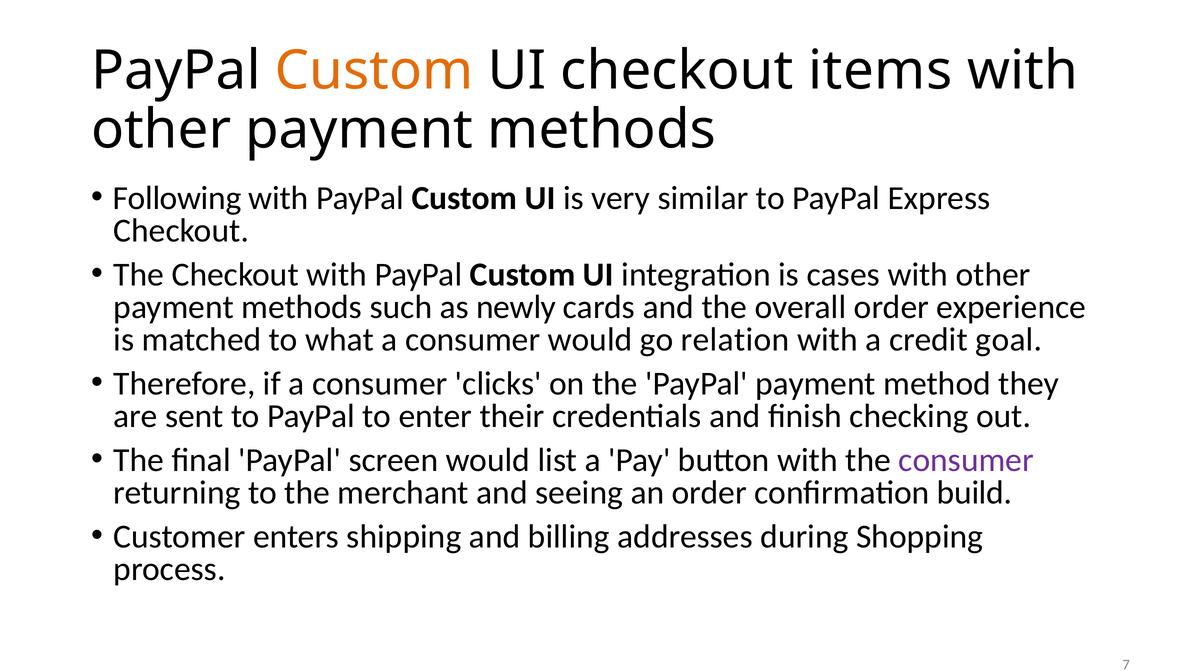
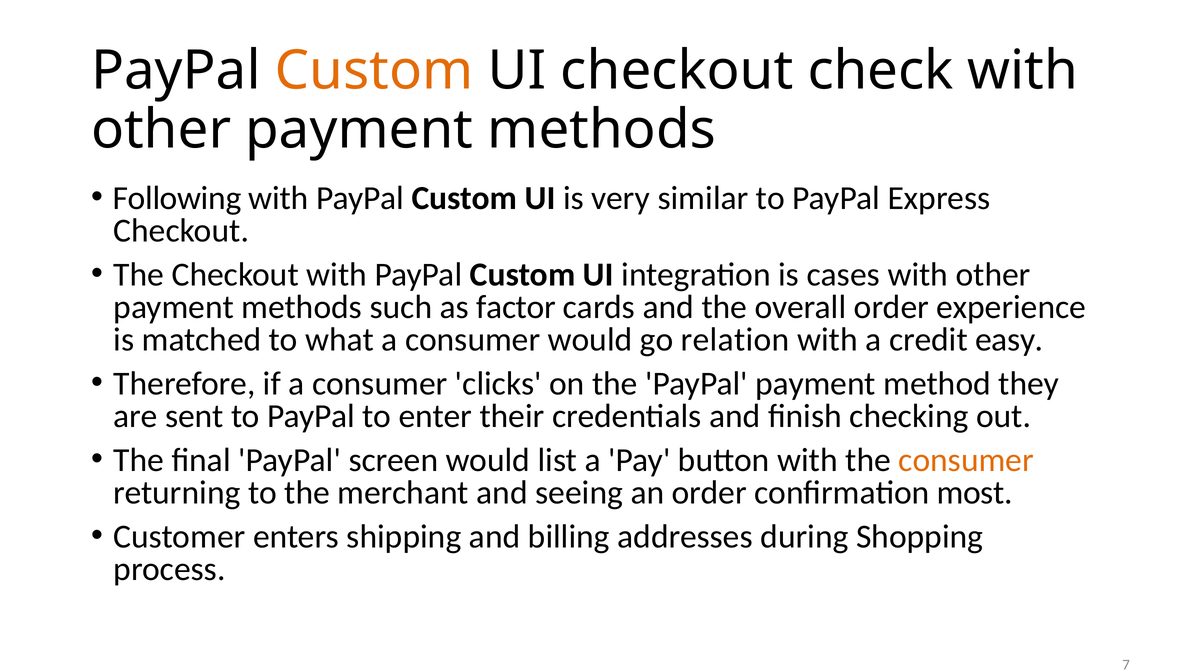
items: items -> check (881, 71)
newly: newly -> factor (516, 308)
goal: goal -> easy (1009, 340)
consumer colour: purple -> orange (966, 461)
build: build -> most (975, 493)
